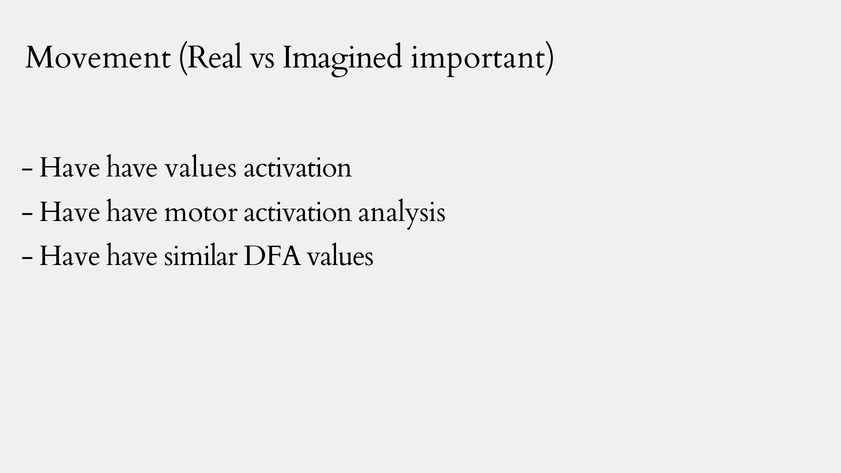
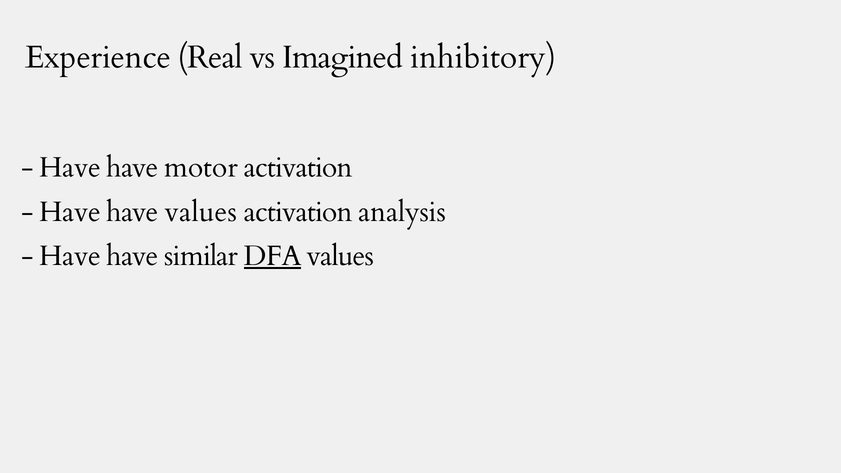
Movement: Movement -> Experience (98, 57)
important: important -> inhibitory (483, 57)
have values: values -> motor (201, 168)
have motor: motor -> values (201, 212)
DFA underline: none -> present (273, 256)
